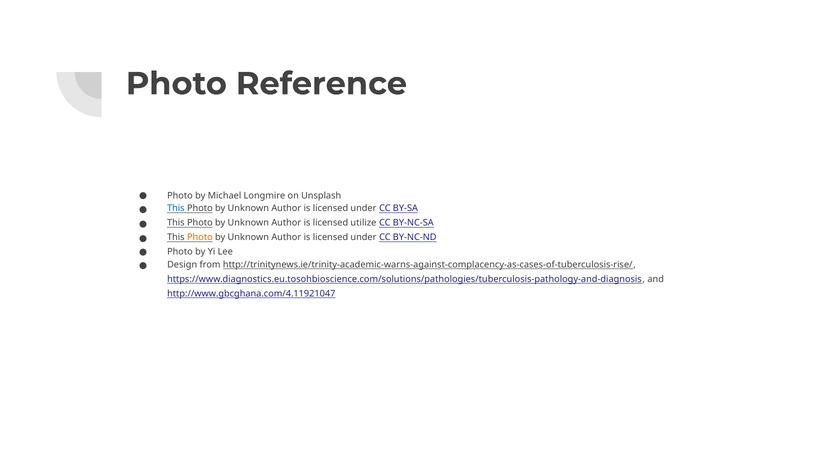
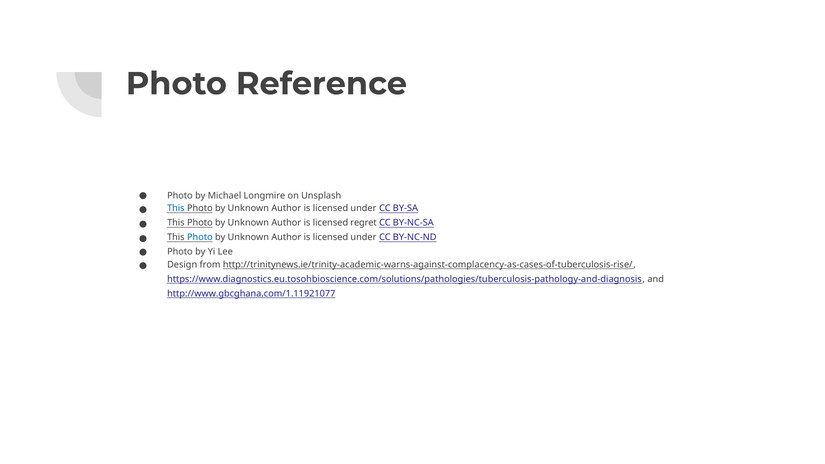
utilize: utilize -> regret (364, 223)
Photo colour: orange -> blue (200, 237)
http://www.gbcghana.com/4.11921047: http://www.gbcghana.com/4.11921047 -> http://www.gbcghana.com/1.11921077 (251, 294)
